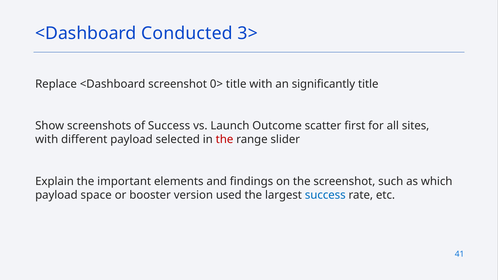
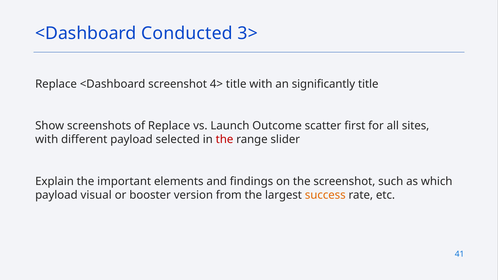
0>: 0> -> 4> (216, 84)
of Success: Success -> Replace (169, 126)
space: space -> visual (96, 195)
used: used -> from (229, 195)
success colour: blue -> orange (325, 195)
